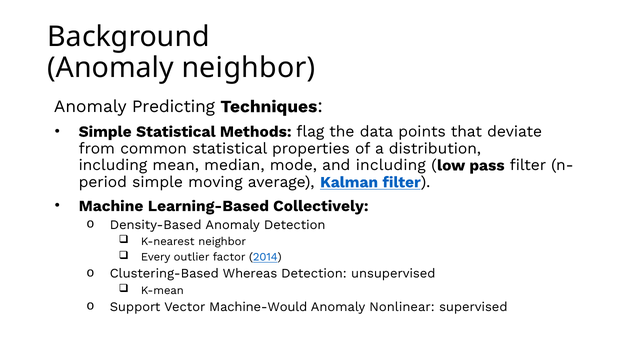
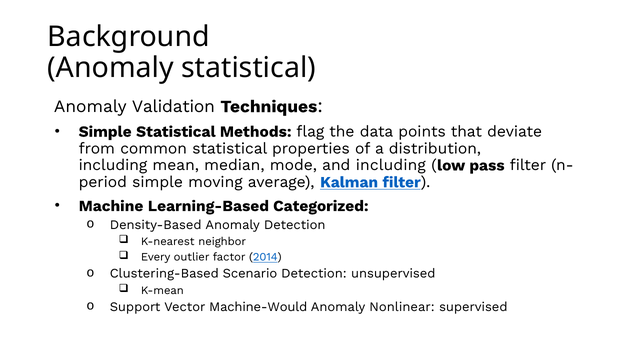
Anomaly neighbor: neighbor -> statistical (249, 68)
Predicting: Predicting -> Validation (173, 106)
Collectively: Collectively -> Categorized (321, 206)
Whereas: Whereas -> Scenario (250, 273)
